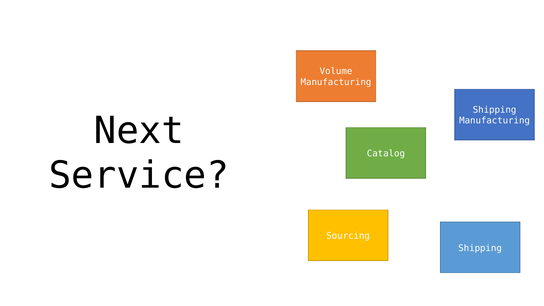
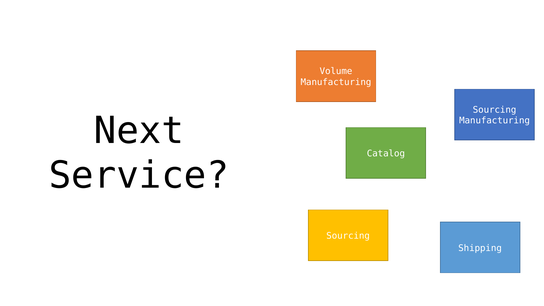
Shipping: Shipping -> Sourcing (495, 110)
